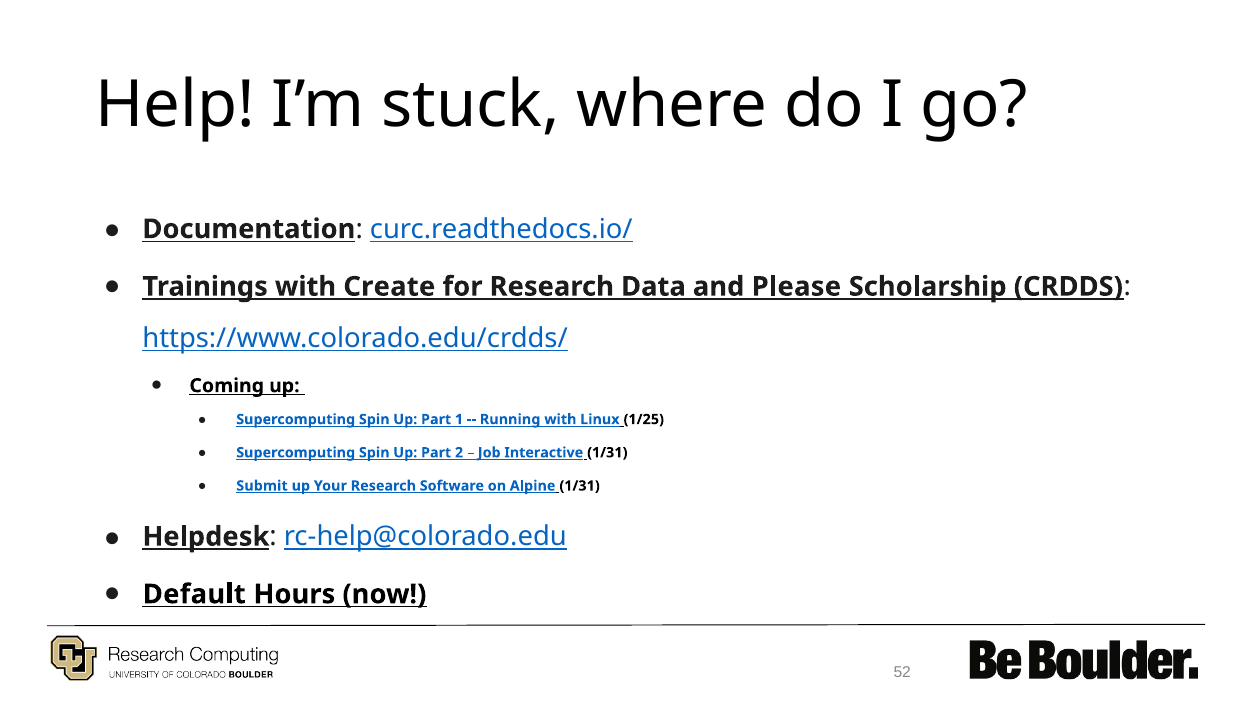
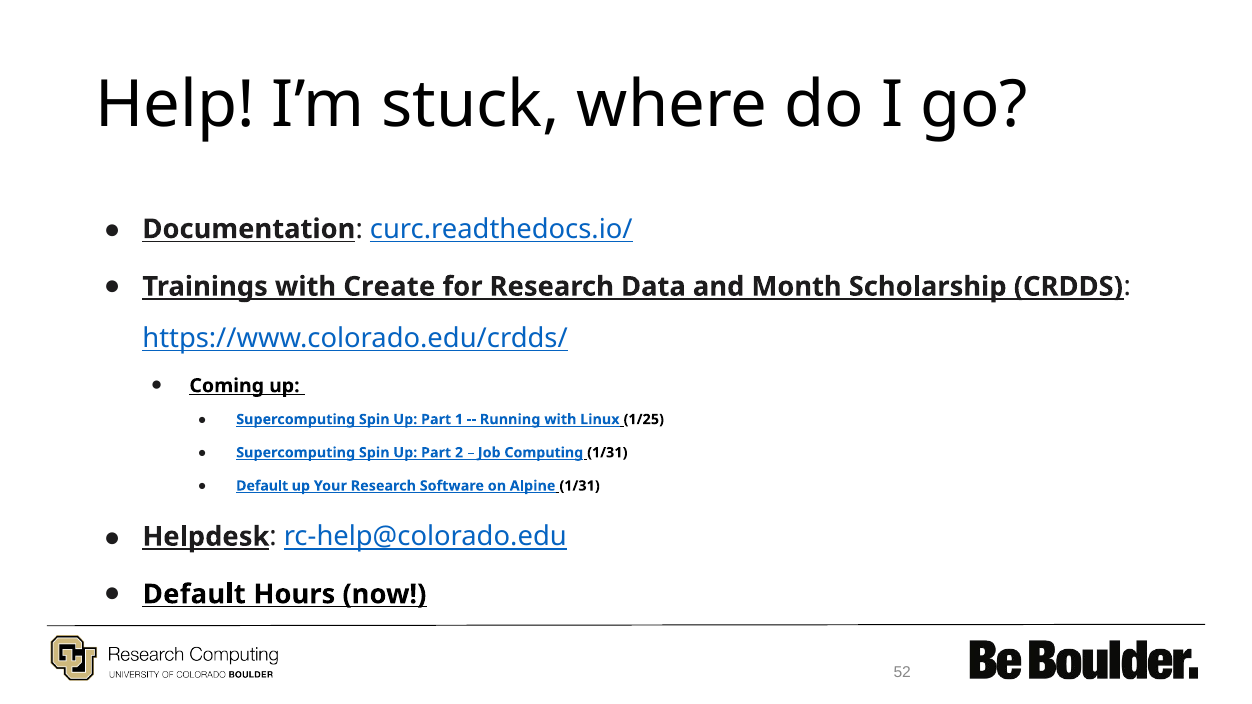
Please: Please -> Month (797, 287)
Interactive: Interactive -> Computing (544, 453)
Submit: Submit -> Default (262, 486)
